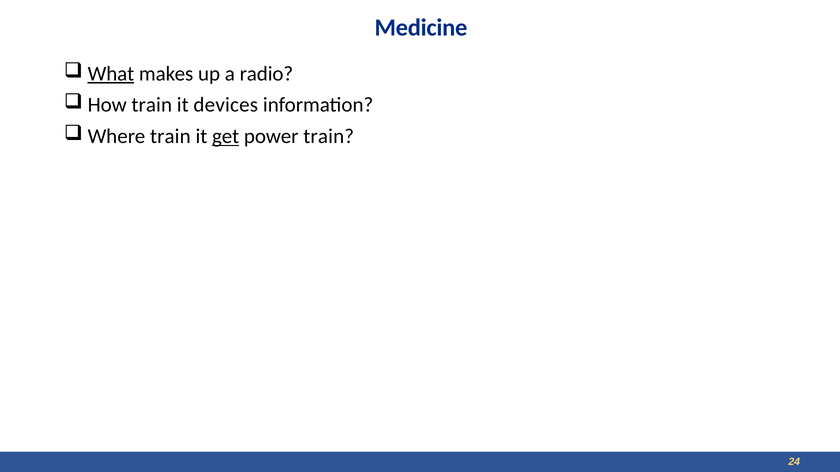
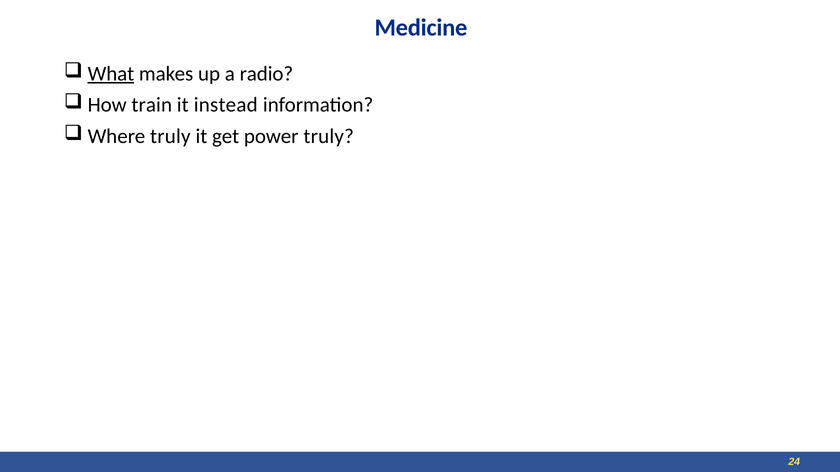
devices: devices -> instead (226, 105)
Where train: train -> truly (170, 137)
get underline: present -> none (226, 137)
power train: train -> truly (329, 137)
